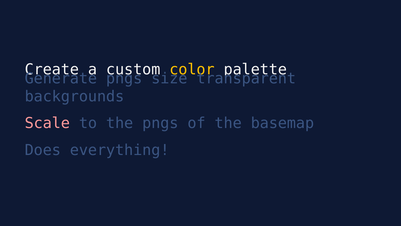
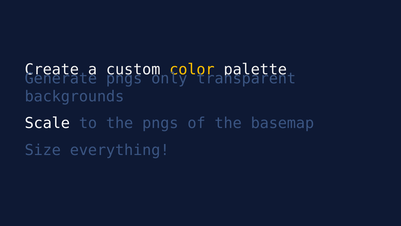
size: size -> only (169, 78)
Scale colour: pink -> white (47, 123)
Does: Does -> Size (43, 150)
